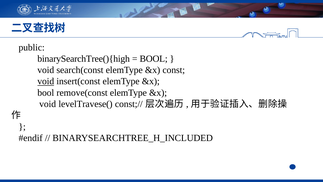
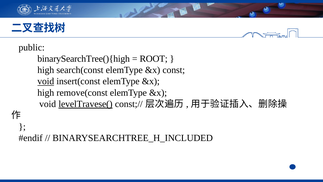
BOOL: BOOL -> ROOT (154, 59)
void: void -> high (46, 70)
bool: bool -> high (46, 93)
levelTravese( underline: none -> present (86, 104)
